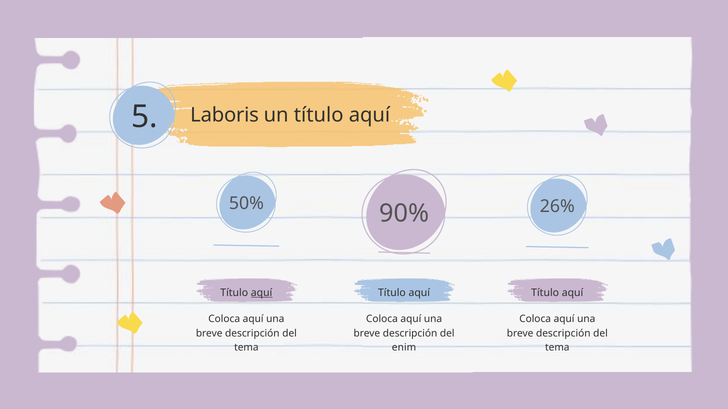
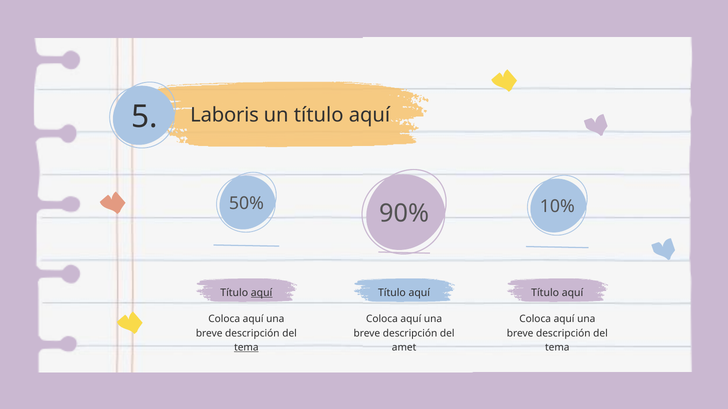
26%: 26% -> 10% (557, 207)
tema underline: none -> present (246, 348)
enim: enim -> amet (404, 348)
